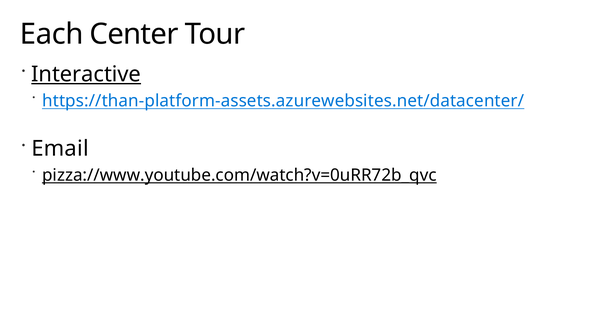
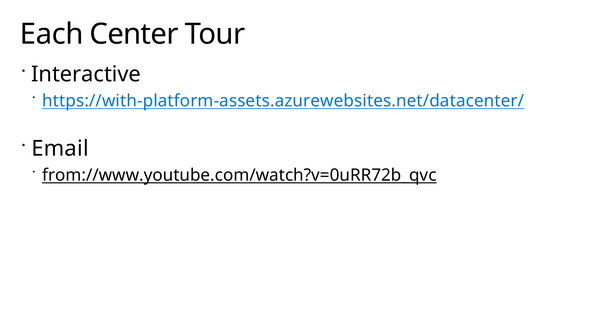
Interactive underline: present -> none (86, 74)
https://than-platform-assets.azurewebsites.net/datacenter/: https://than-platform-assets.azurewebsites.net/datacenter/ -> https://with-platform-assets.azurewebsites.net/datacenter/ (283, 101)
pizza://www.youtube.com/watch?v=0uRR72b_qvc: pizza://www.youtube.com/watch?v=0uRR72b_qvc -> from://www.youtube.com/watch?v=0uRR72b_qvc (239, 175)
